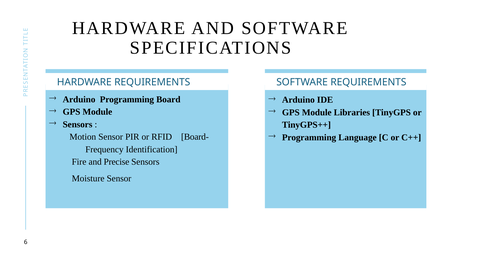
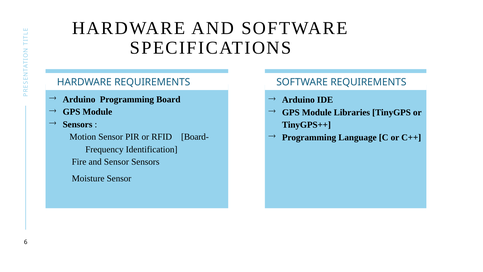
and Precise: Precise -> Sensor (116, 162)
